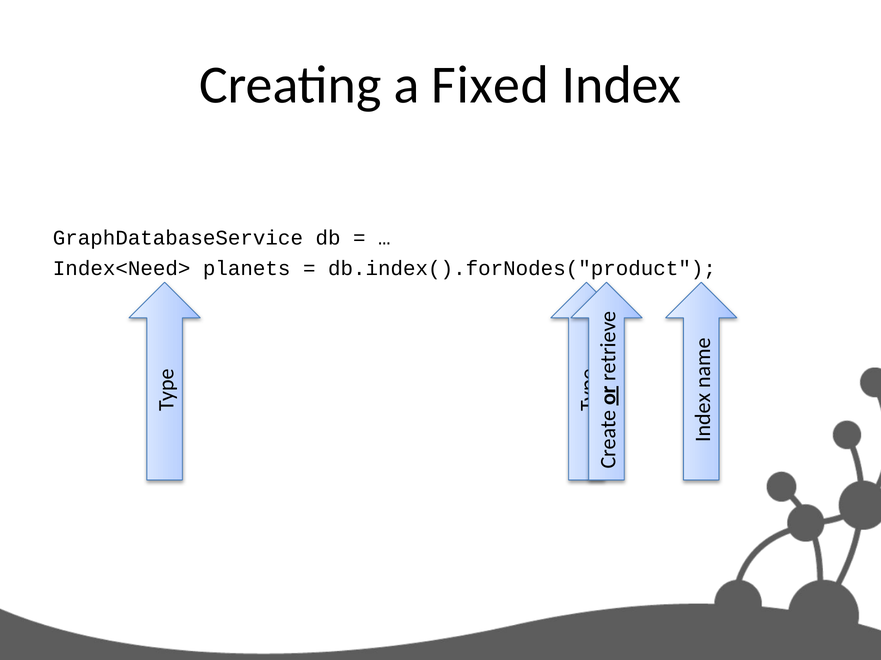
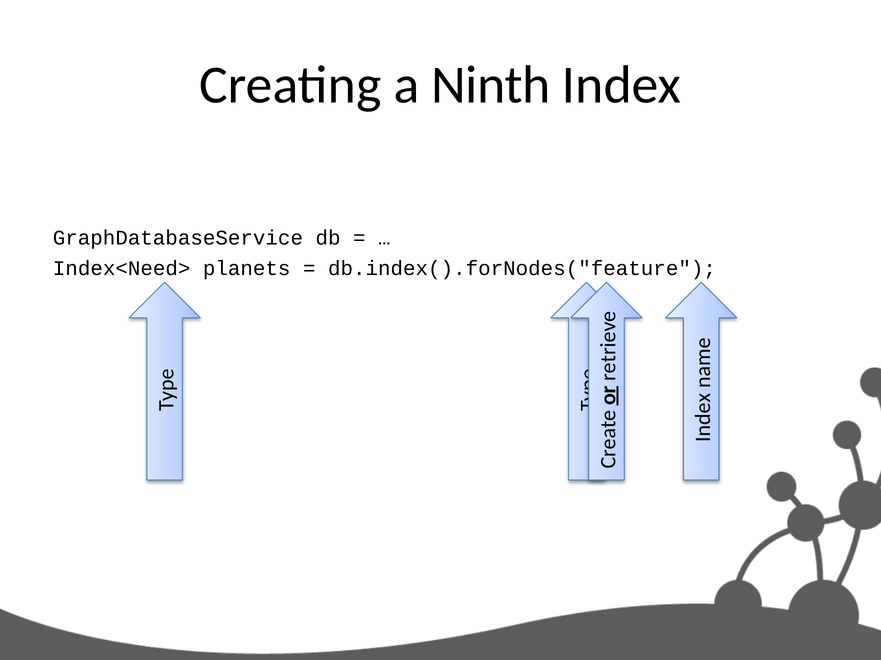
Fixed: Fixed -> Ninth (491, 85)
db.index().forNodes("product: db.index().forNodes("product -> db.index().forNodes("feature (522, 268)
